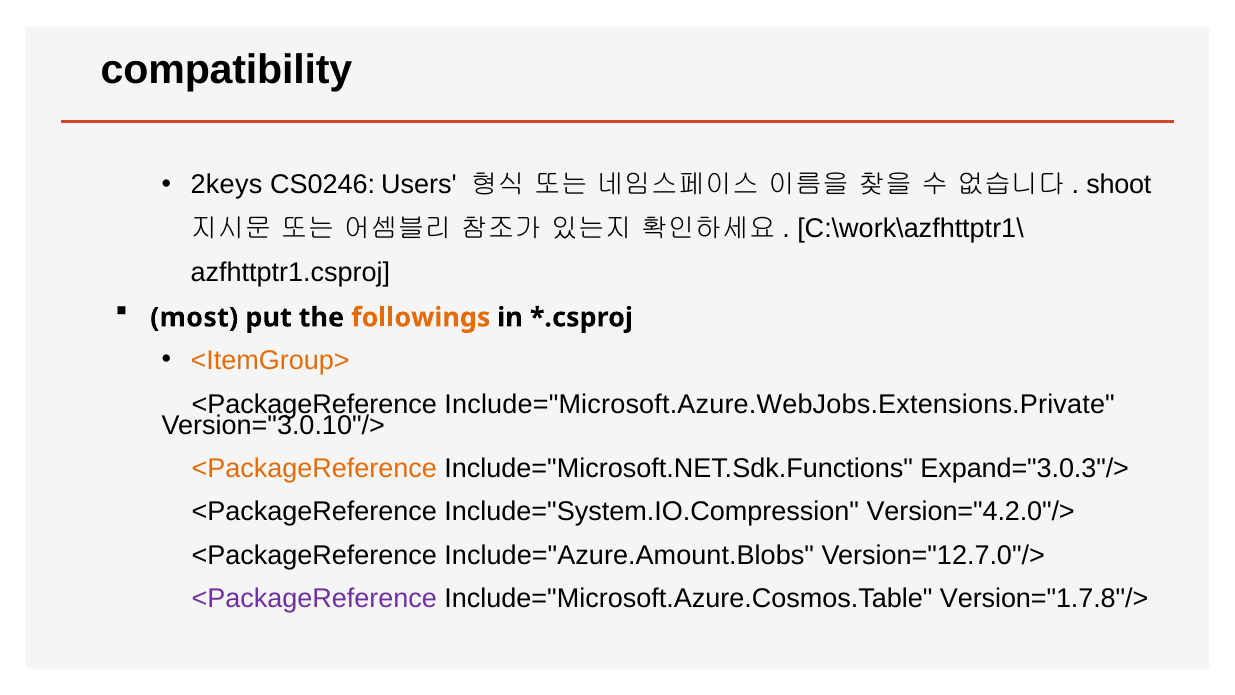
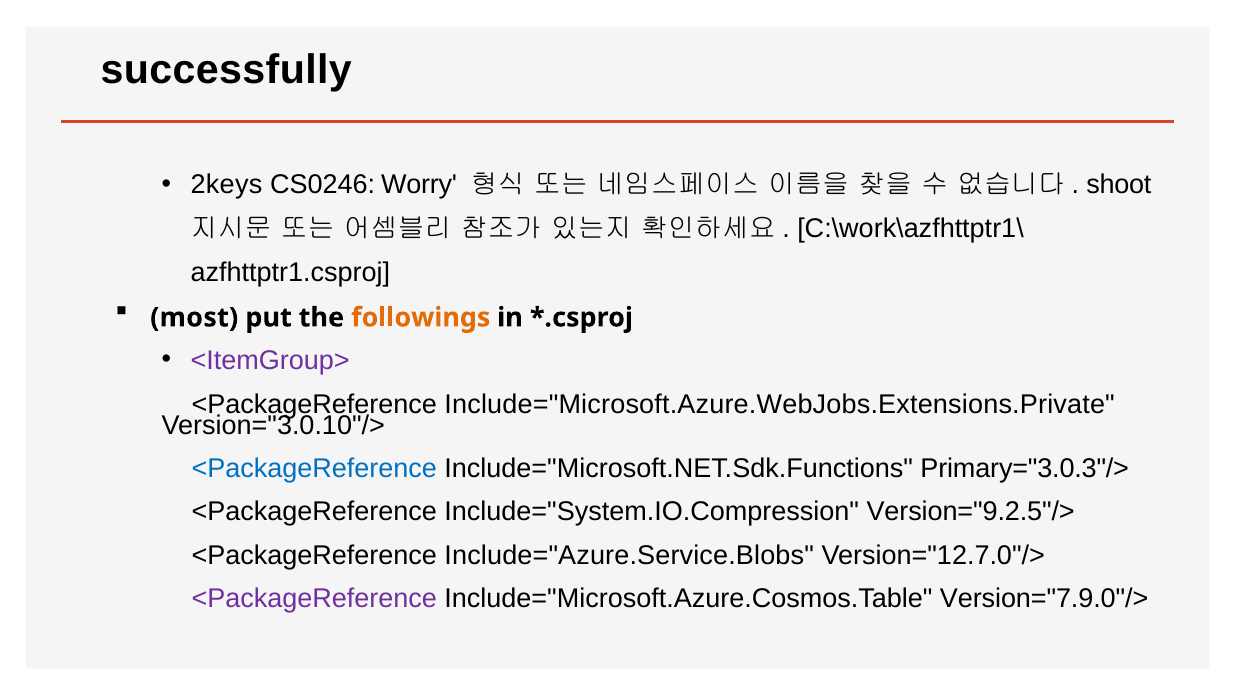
compatibility: compatibility -> successfully (226, 70)
Users: Users -> Worry (419, 185)
<ItemGroup> colour: orange -> purple (270, 361)
<PackageReference colour: orange -> blue (314, 468)
Expand="3.0.3"/>: Expand="3.0.3"/> -> Primary="3.0.3"/> (1025, 468)
Version="4.2.0"/>: Version="4.2.0"/> -> Version="9.2.5"/> (971, 512)
Include="Azure.Amount.Blobs: Include="Azure.Amount.Blobs -> Include="Azure.Service.Blobs (629, 555)
Version="1.7.8"/>: Version="1.7.8"/> -> Version="7.9.0"/> (1044, 598)
